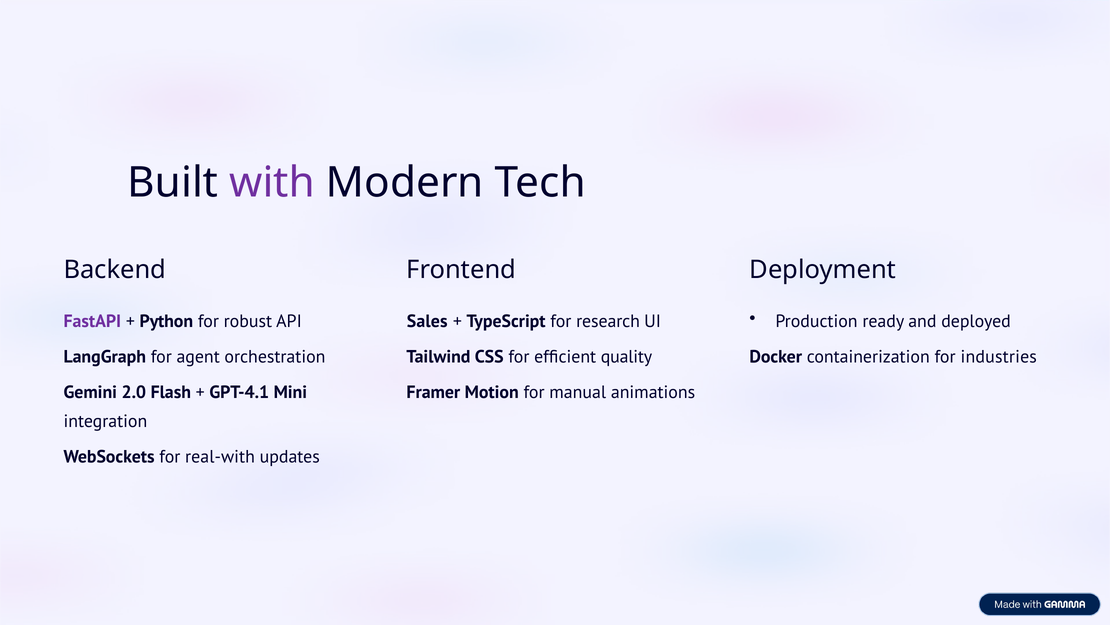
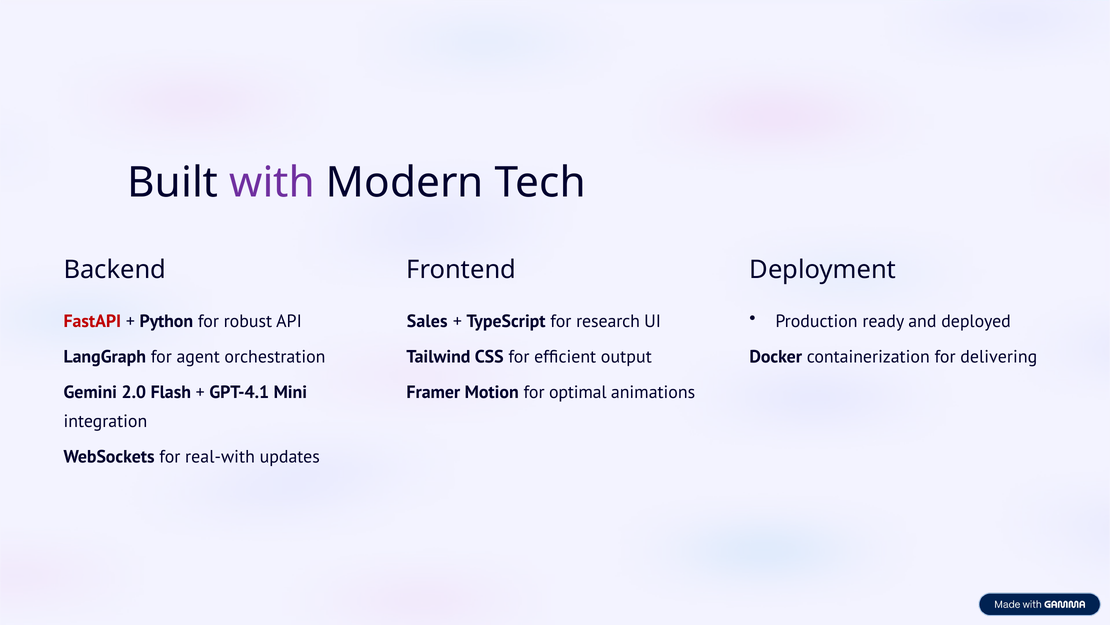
FastAPI colour: purple -> red (92, 321)
quality: quality -> output (626, 356)
industries: industries -> delivering (999, 356)
manual: manual -> optimal (578, 392)
